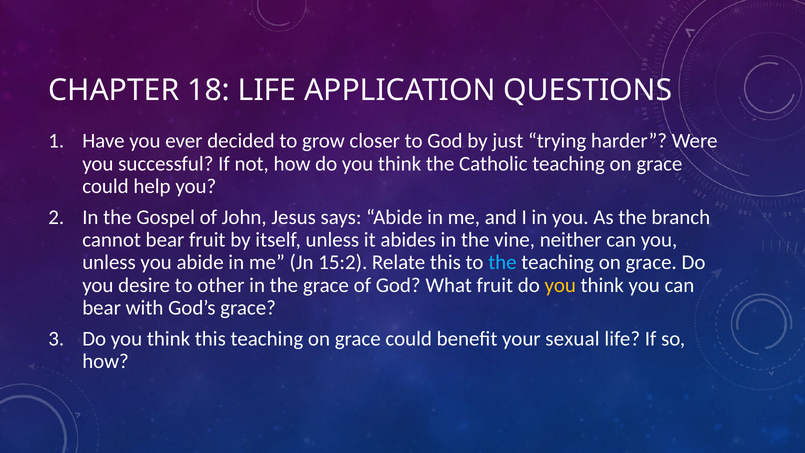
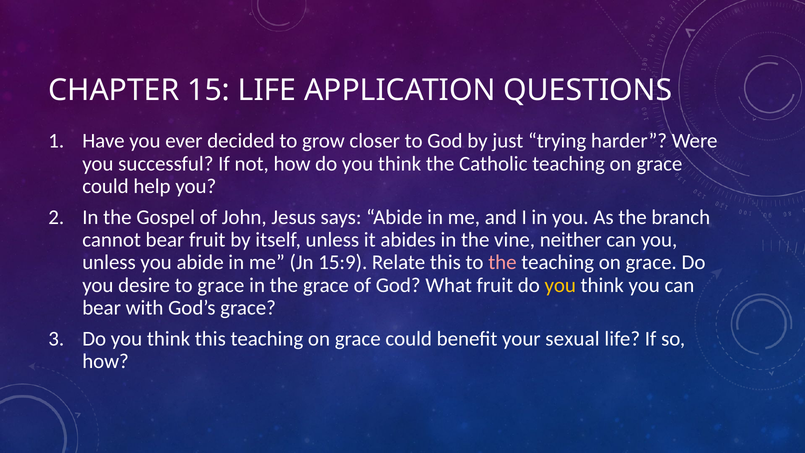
18: 18 -> 15 (209, 90)
15:2: 15:2 -> 15:9 (343, 262)
the colour: light blue -> pink (502, 262)
to other: other -> grace (221, 285)
